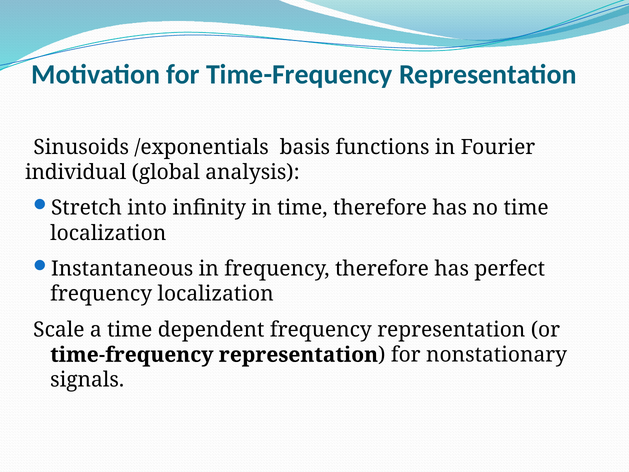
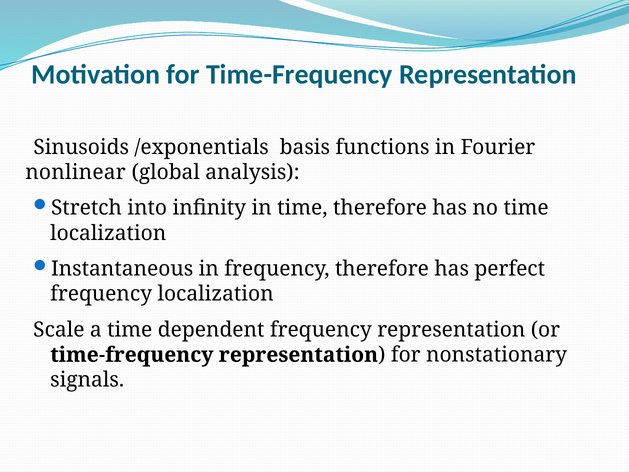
individual: individual -> nonlinear (75, 172)
